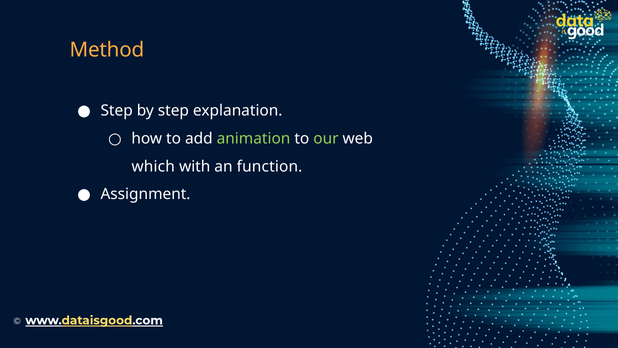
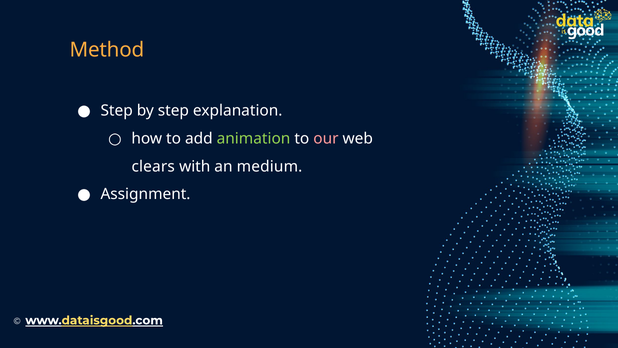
our colour: light green -> pink (326, 138)
which: which -> clears (153, 166)
function: function -> medium (270, 166)
